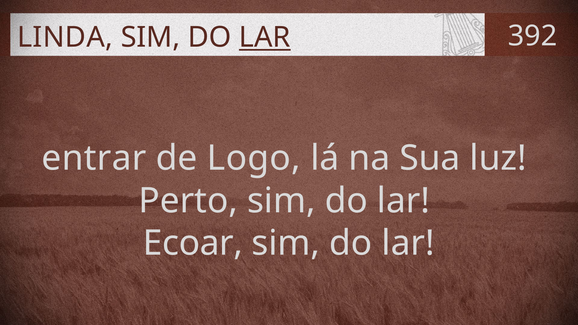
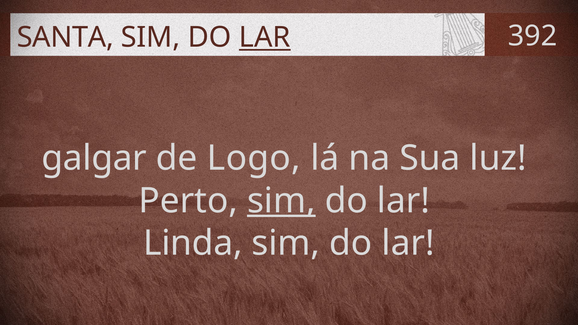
LINDA: LINDA -> SANTA (65, 37)
entrar: entrar -> galgar (94, 158)
sim underline: none -> present (281, 201)
Ecoar: Ecoar -> Linda (193, 243)
